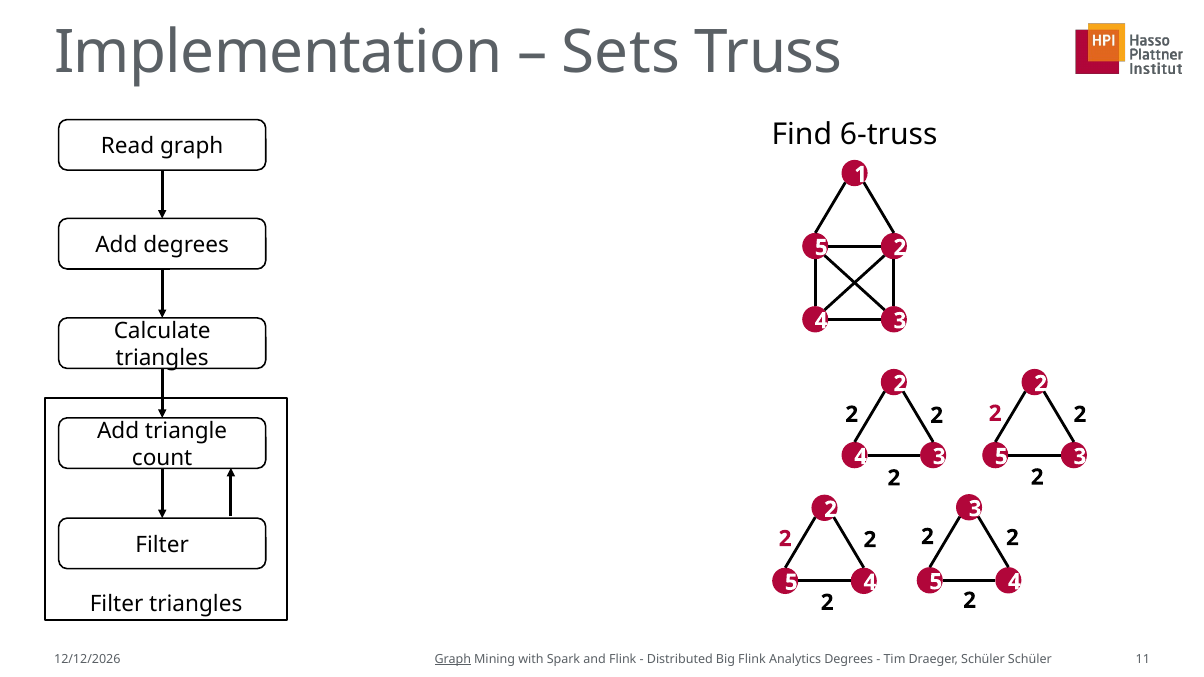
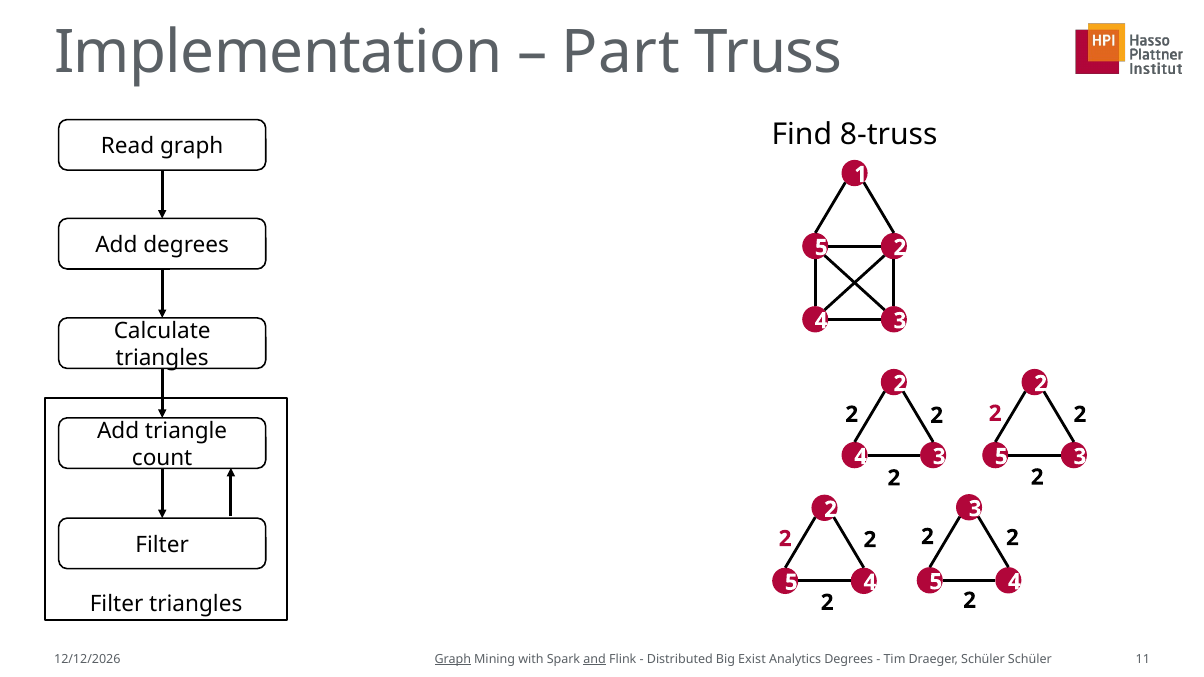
Sets: Sets -> Part (621, 52)
6-truss: 6-truss -> 8-truss (889, 135)
and underline: none -> present (595, 659)
Big Flink: Flink -> Exist (752, 659)
